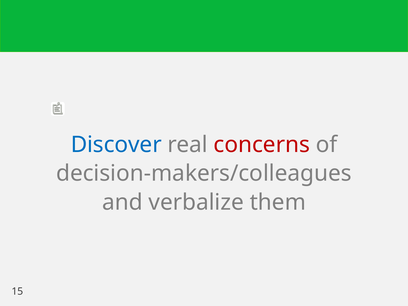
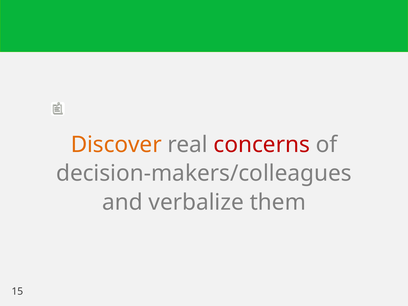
Discover colour: blue -> orange (116, 145)
